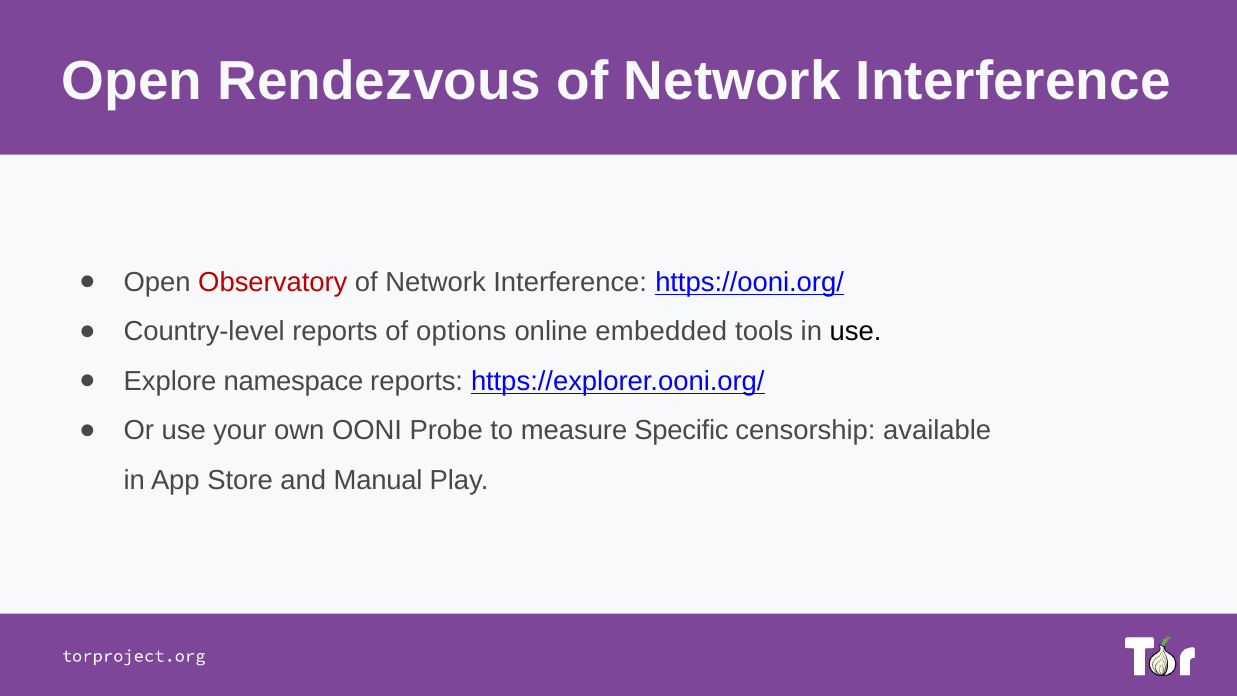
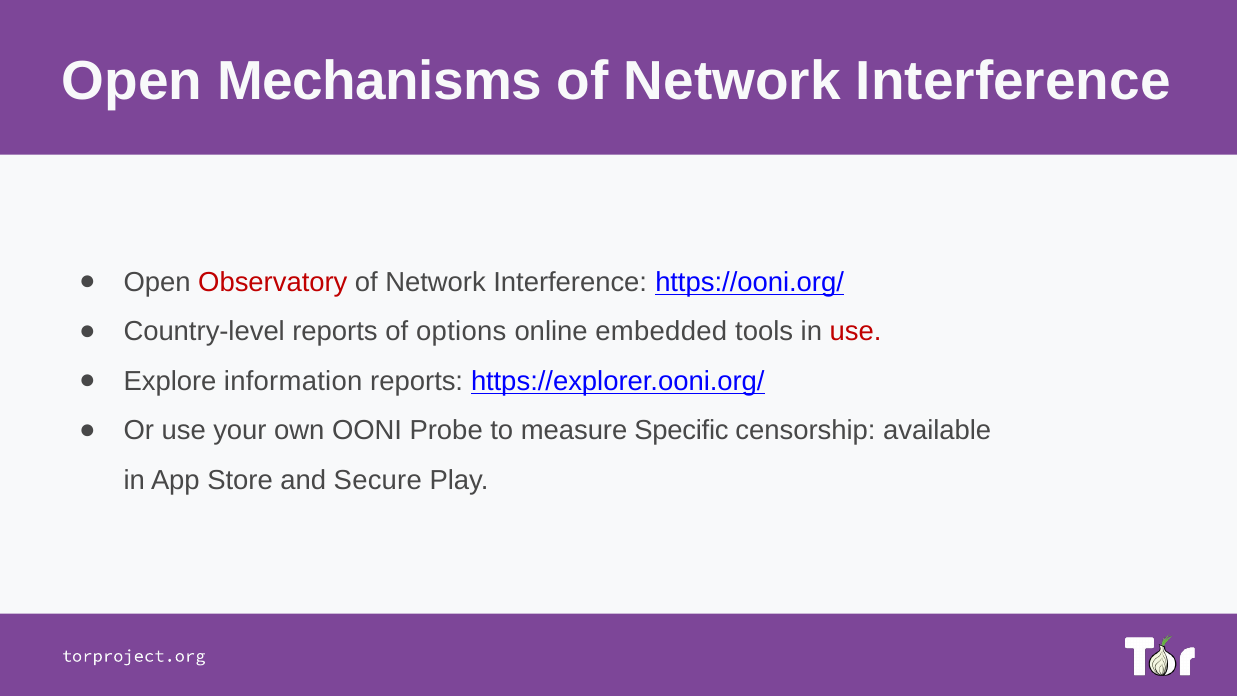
Rendezvous: Rendezvous -> Mechanisms (380, 81)
use colour: black -> red (855, 332)
namespace: namespace -> information (293, 381)
Manual: Manual -> Secure (378, 480)
